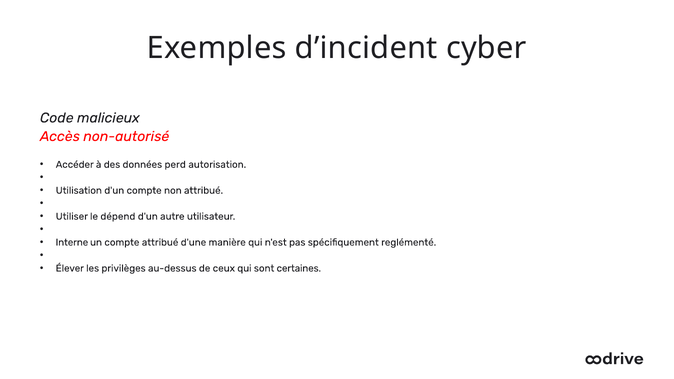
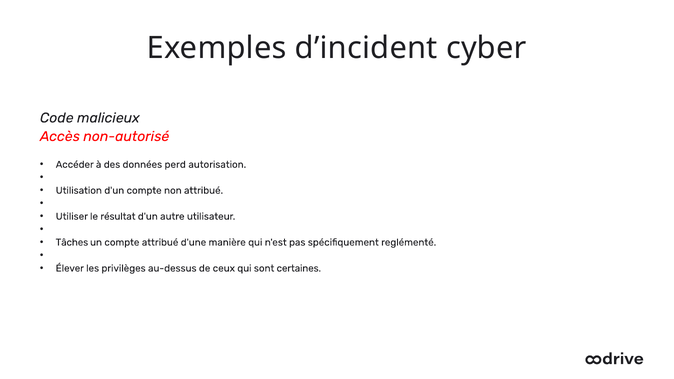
dépend: dépend -> résultat (118, 216)
Interne: Interne -> Tâches (72, 242)
